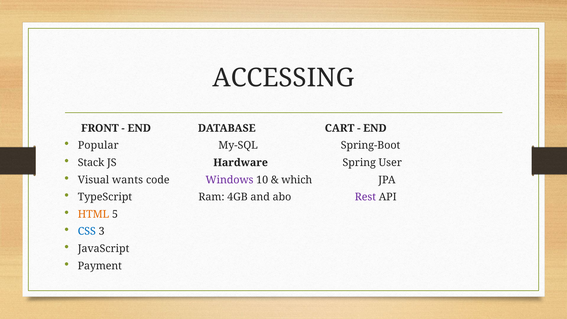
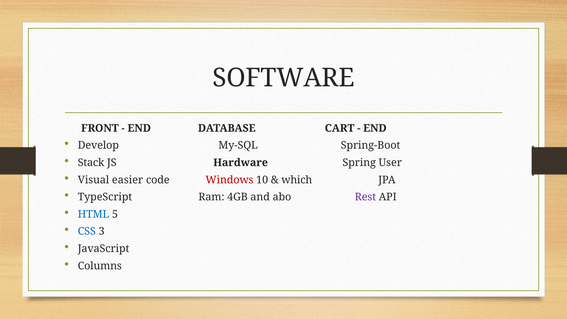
ACCESSING: ACCESSING -> SOFTWARE (284, 78)
Popular: Popular -> Develop (98, 145)
wants: wants -> easier (128, 180)
Windows colour: purple -> red (229, 180)
HTML colour: orange -> blue (94, 214)
Payment: Payment -> Columns (100, 266)
